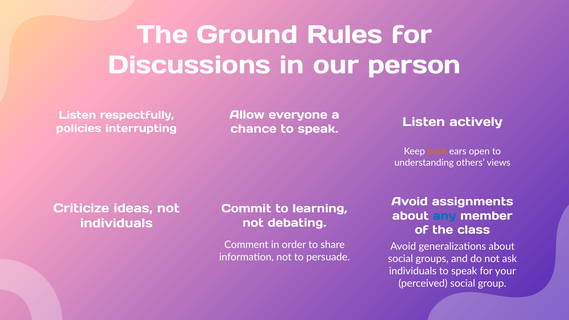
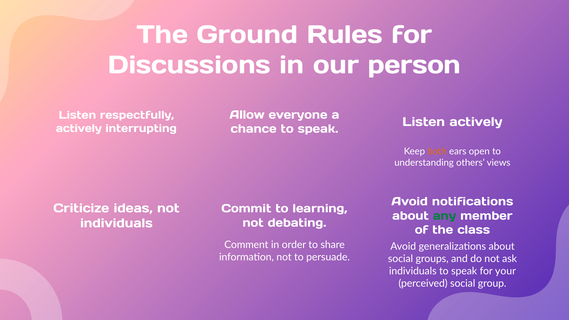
policies: policies -> actively (79, 129)
assignments: assignments -> notifications (473, 202)
any colour: blue -> green (444, 216)
